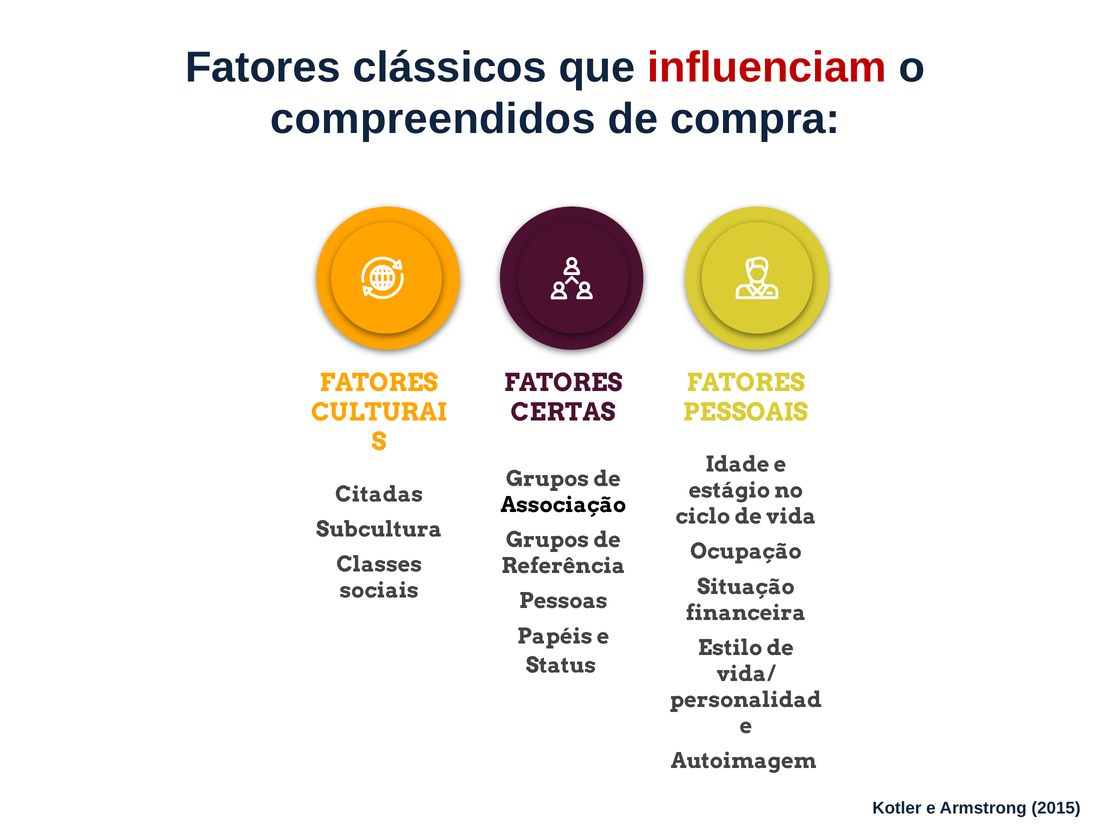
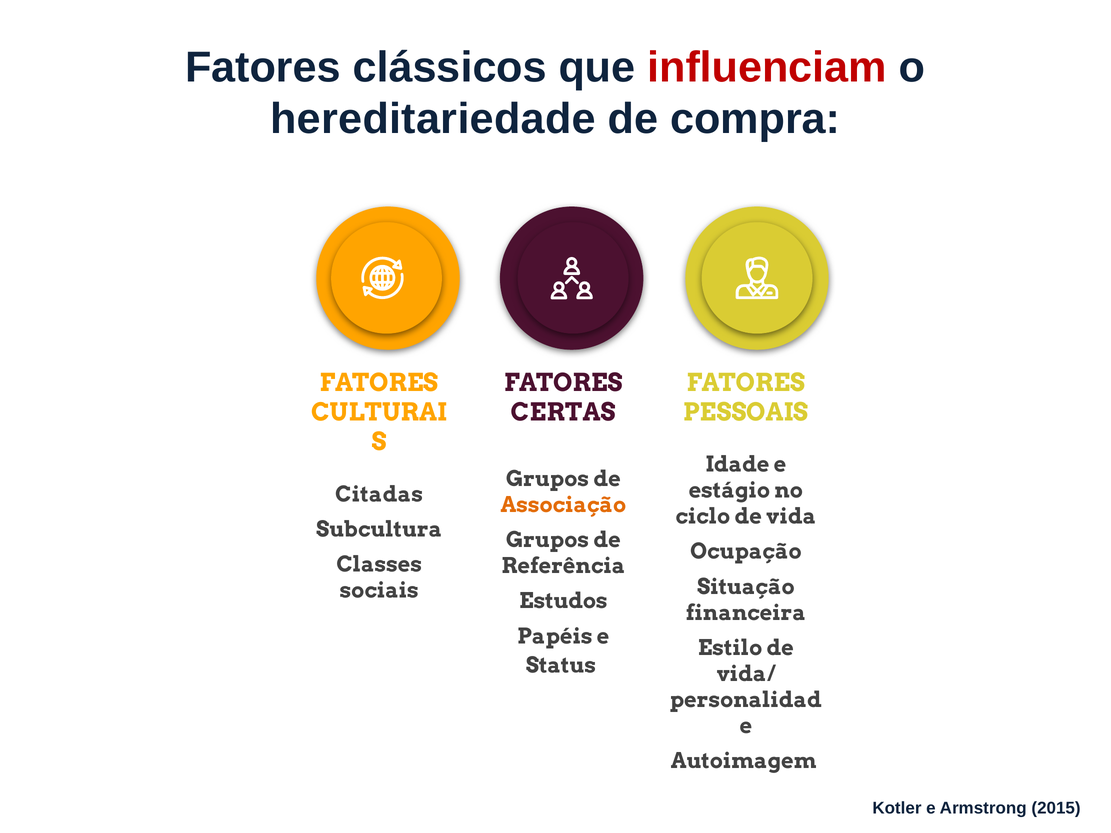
compreendidos: compreendidos -> hereditariedade (433, 119)
Associação colour: black -> orange (563, 505)
Pessoas: Pessoas -> Estudos (563, 601)
